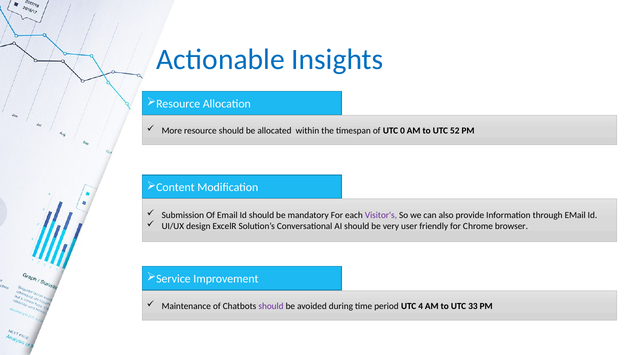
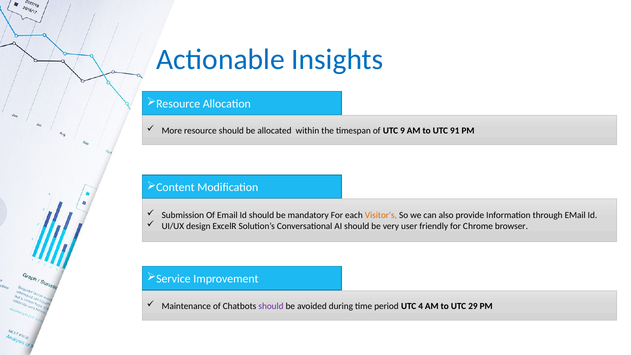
0: 0 -> 9 (402, 131)
52: 52 -> 91 (455, 131)
Visitor's colour: purple -> orange (381, 215)
33: 33 -> 29 (473, 306)
